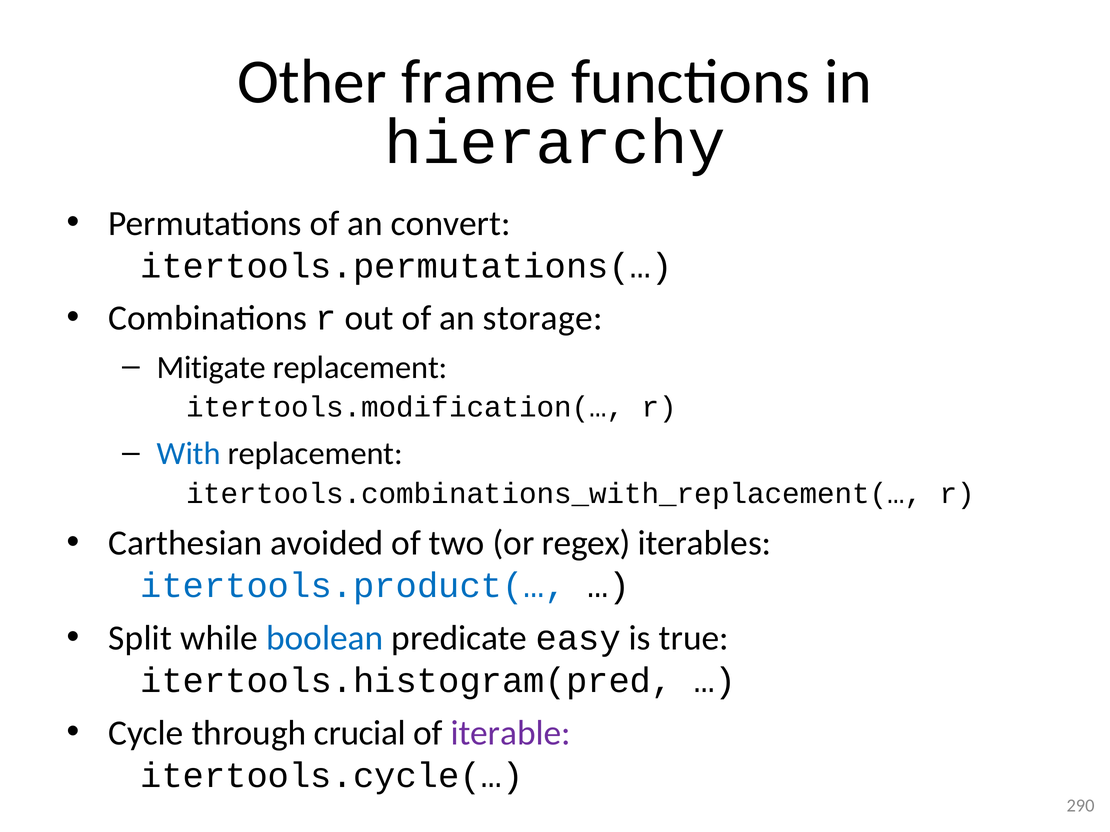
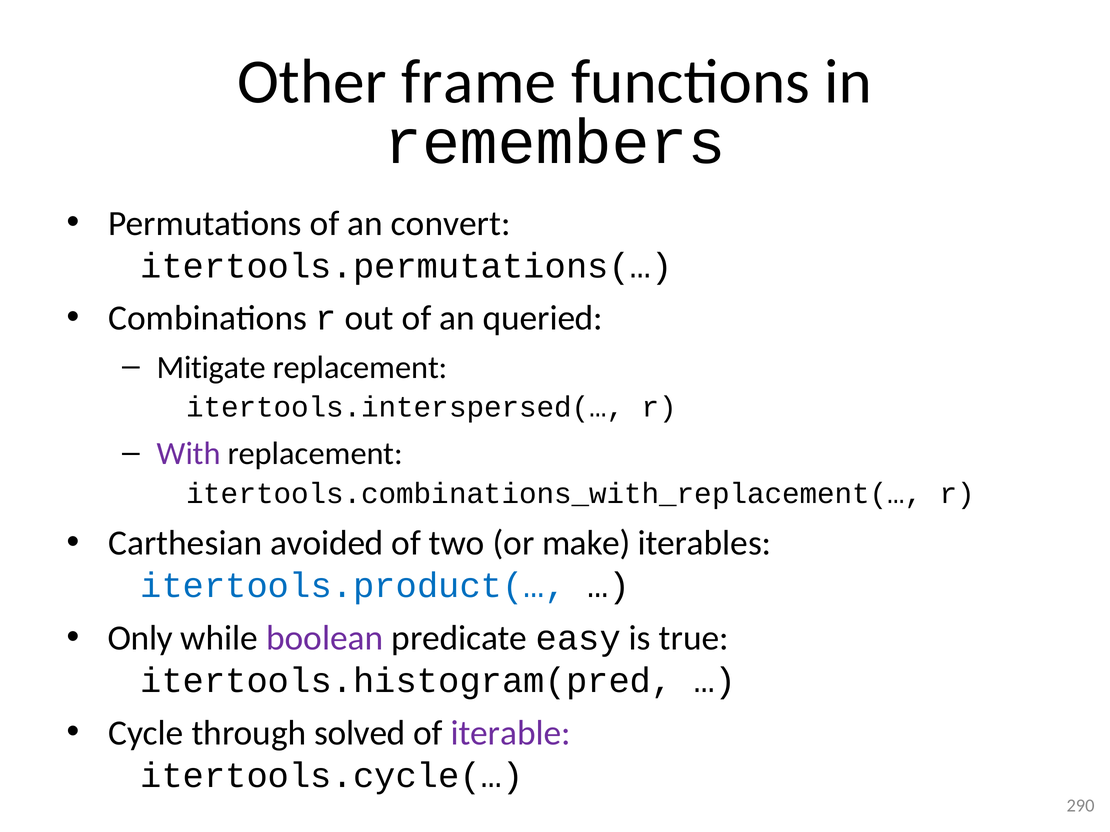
hierarchy: hierarchy -> remembers (555, 143)
storage: storage -> queried (543, 318)
itertools.modification(…: itertools.modification(… -> itertools.interspersed(… (405, 407)
With colour: blue -> purple (189, 454)
regex: regex -> make (586, 544)
Split: Split -> Only (140, 638)
boolean colour: blue -> purple (325, 638)
crucial: crucial -> solved (360, 733)
